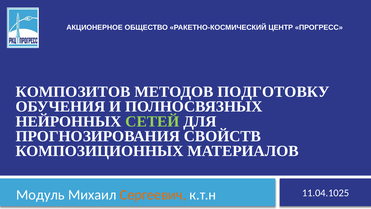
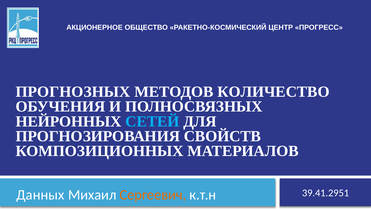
КОМПОЗИТОВ: КОМПОЗИТОВ -> ПРОГНОЗНЫХ (73, 92)
ПОДГОТОВКУ: ПОДГОТОВКУ -> КОЛИЧЕСТВО (273, 92)
СЕТЕЙ colour: light green -> light blue (152, 121)
11.04.1025: 11.04.1025 -> 39.41.2951 (326, 193)
Модуль: Модуль -> Данных (40, 195)
